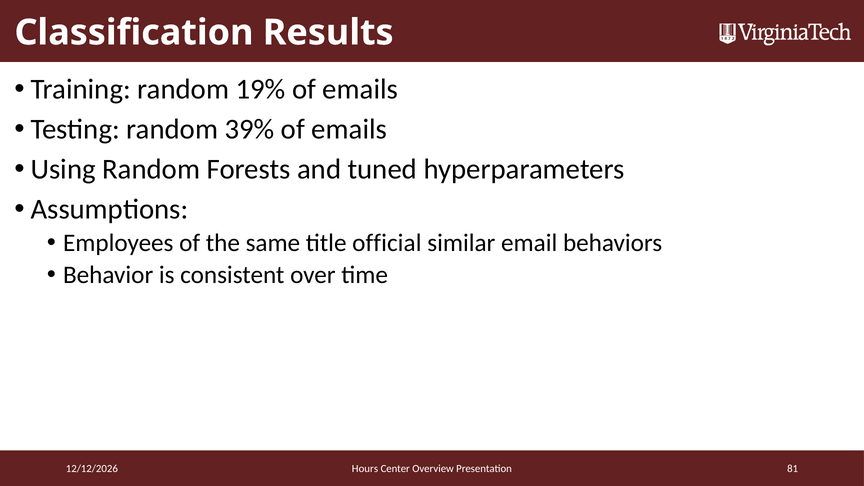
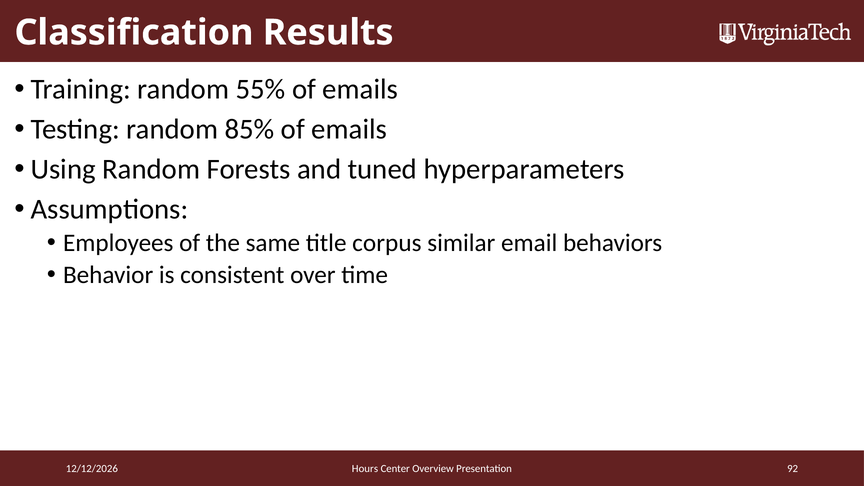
19%: 19% -> 55% (261, 89)
39%: 39% -> 85% (249, 129)
official: official -> corpus (387, 243)
81: 81 -> 92 (793, 469)
